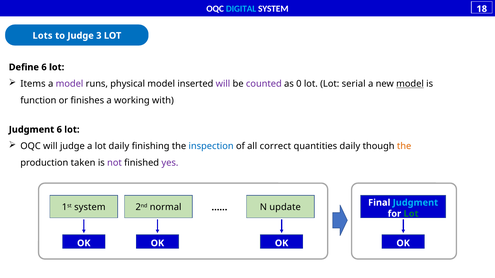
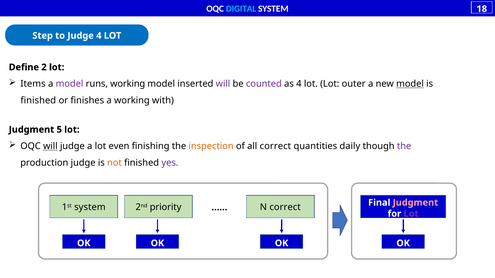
Lots: Lots -> Step (43, 36)
Judge 3: 3 -> 4 (99, 36)
Define 6: 6 -> 2 (44, 67)
runs physical: physical -> working (128, 84)
as 0: 0 -> 4 (299, 84)
serial: serial -> outer (354, 84)
function: function -> finished (38, 101)
Judgment 6: 6 -> 5 (59, 130)
will underline: none -> present (50, 146)
lot daily: daily -> even (119, 146)
inspection colour: blue -> orange (211, 146)
the colour: orange -> purple (404, 146)
production taken: taken -> judge (83, 163)
not colour: purple -> orange (114, 163)
Judgment colour: light blue -> pink (415, 203)
normal: normal -> priority (166, 208)
N update: update -> correct (285, 208)
Lot colour: green -> purple (411, 214)
